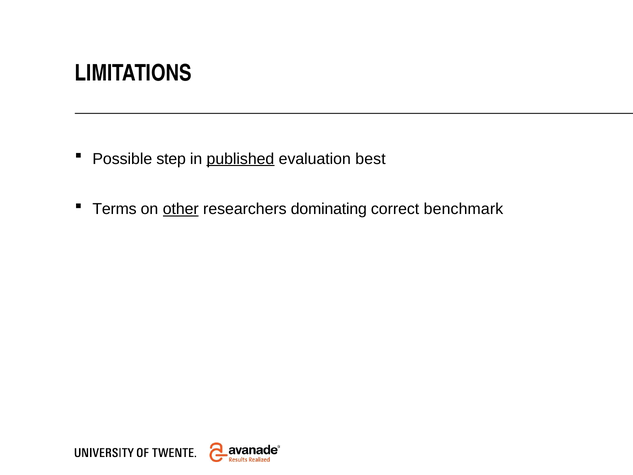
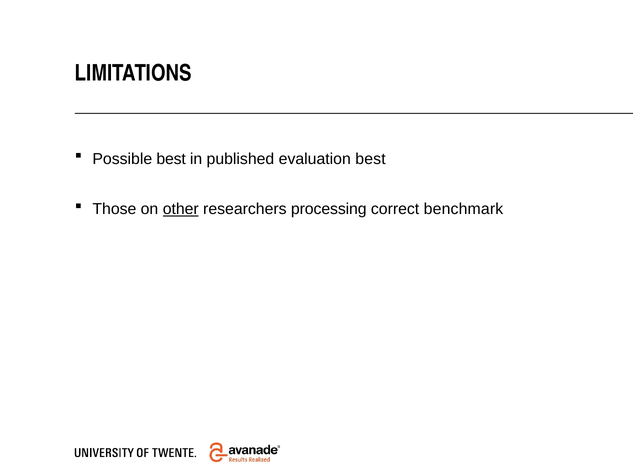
Possible step: step -> best (171, 159)
published underline: present -> none (240, 159)
Terms: Terms -> Those (114, 209)
dominating: dominating -> processing (329, 209)
